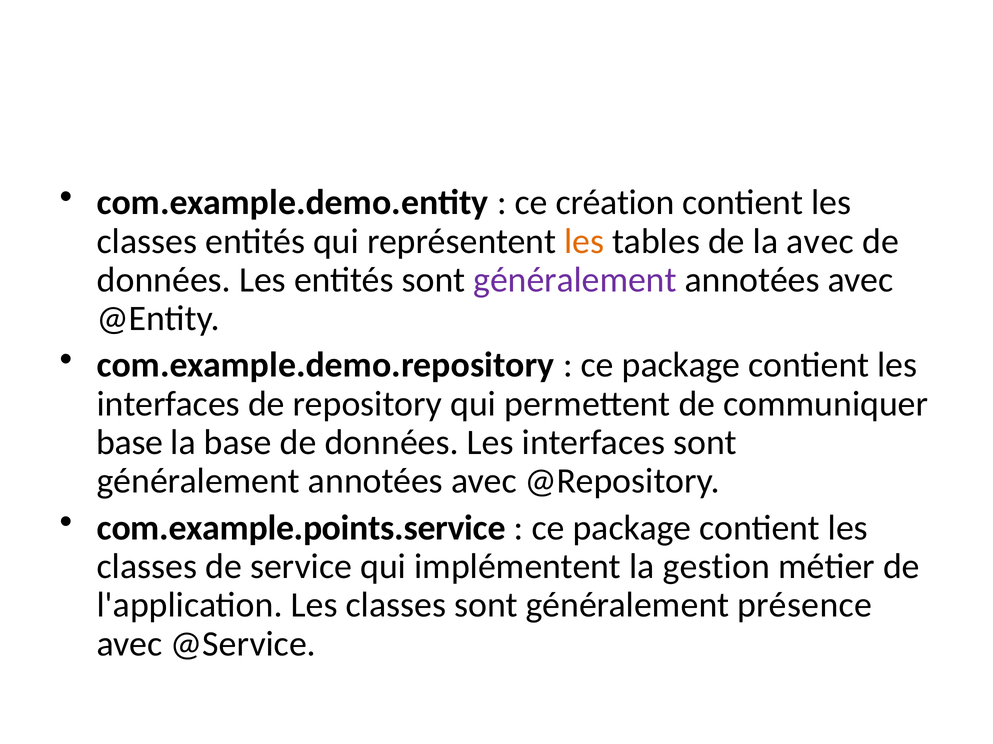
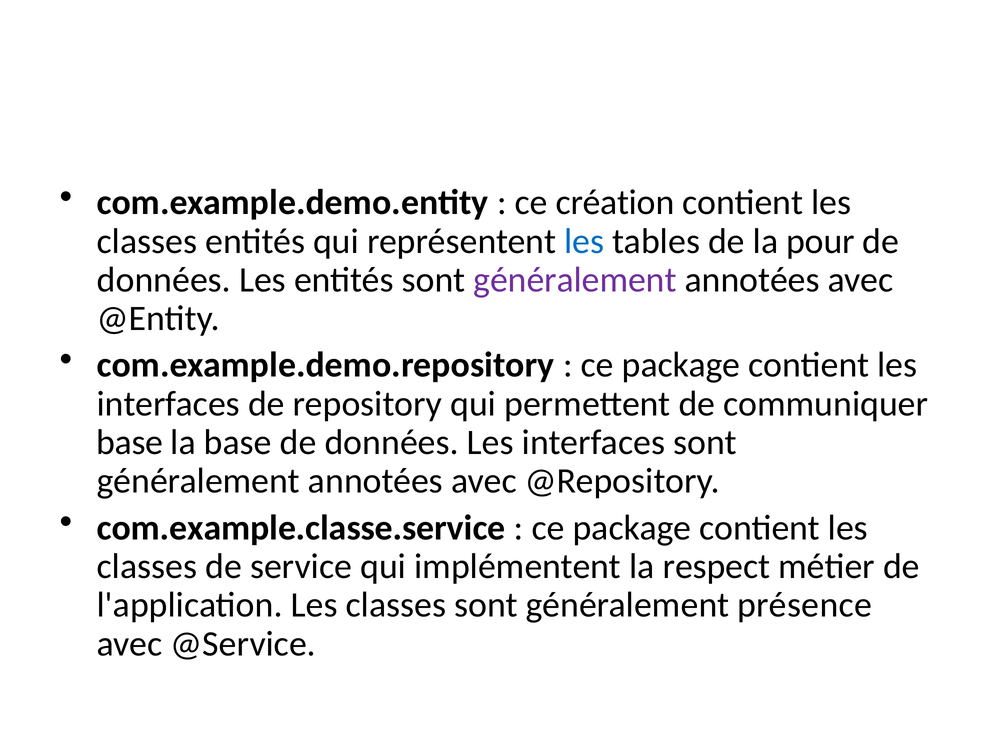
les colour: orange -> blue (584, 241)
la avec: avec -> pour (820, 241)
com.example.points.service: com.example.points.service -> com.example.classe.service (301, 528)
gestion: gestion -> respect (716, 567)
